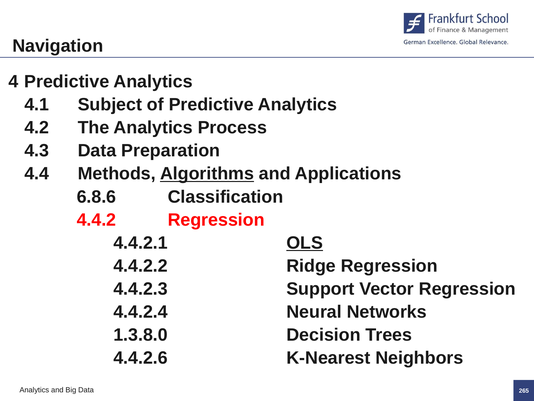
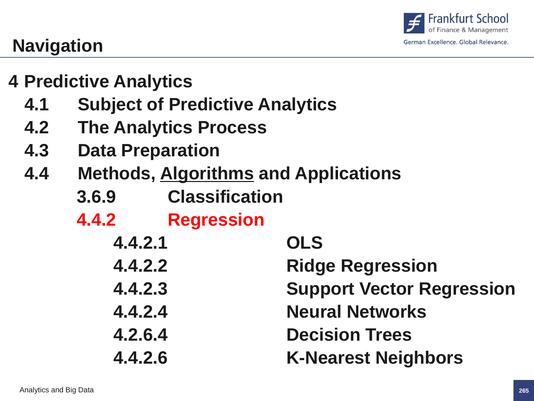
6.8.6: 6.8.6 -> 3.6.9 (96, 197)
OLS underline: present -> none (305, 243)
1.3.8.0: 1.3.8.0 -> 4.2.6.4 (141, 335)
